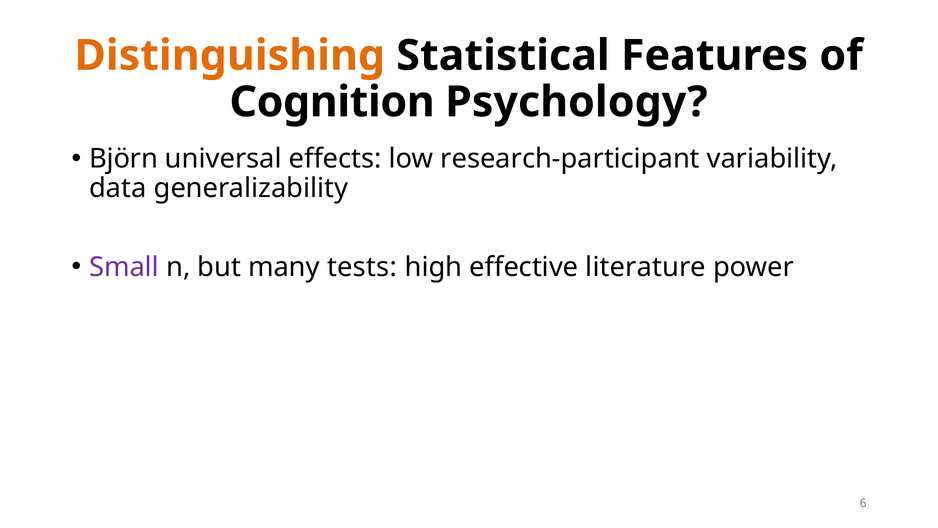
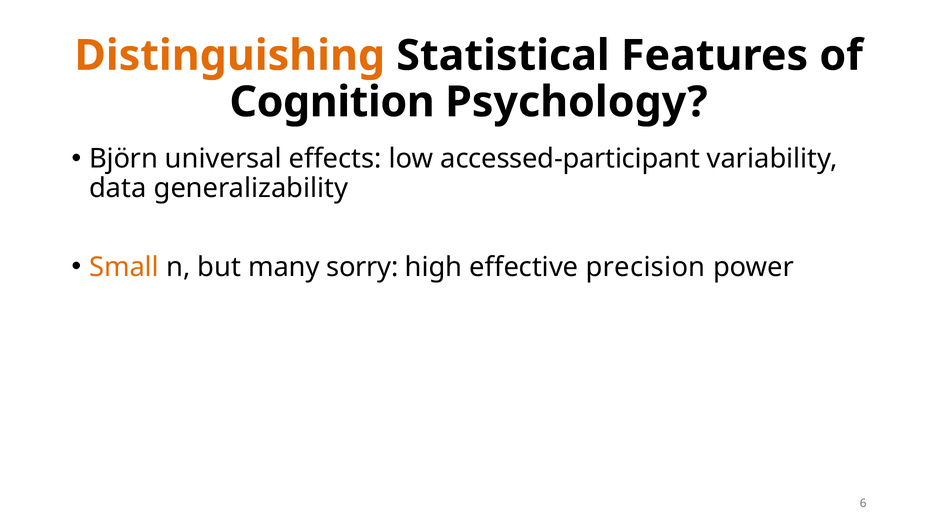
research-participant: research-participant -> accessed-participant (570, 159)
Small colour: purple -> orange (124, 267)
tests: tests -> sorry (362, 267)
literature: literature -> precision (646, 267)
